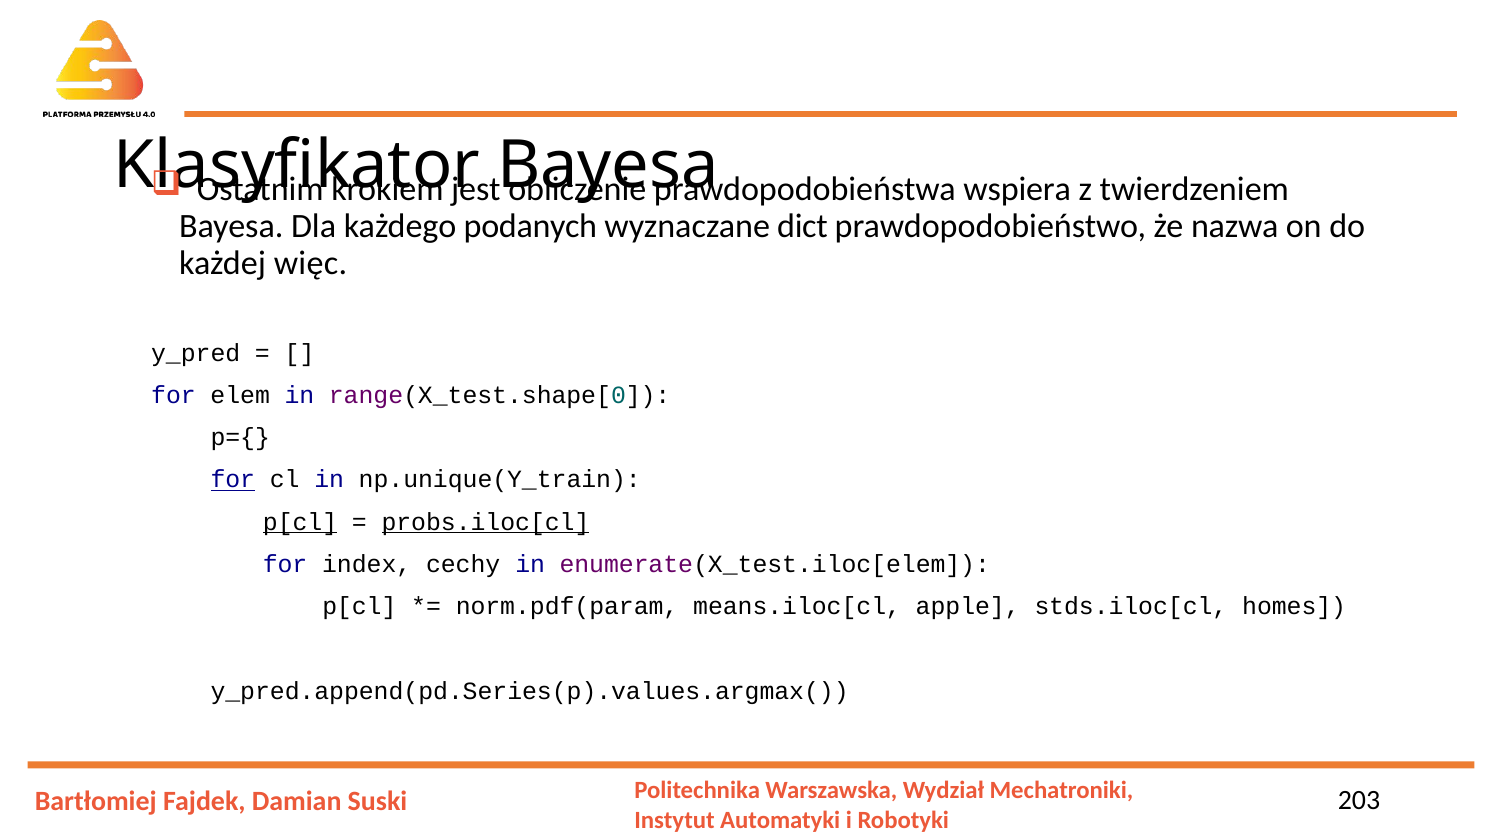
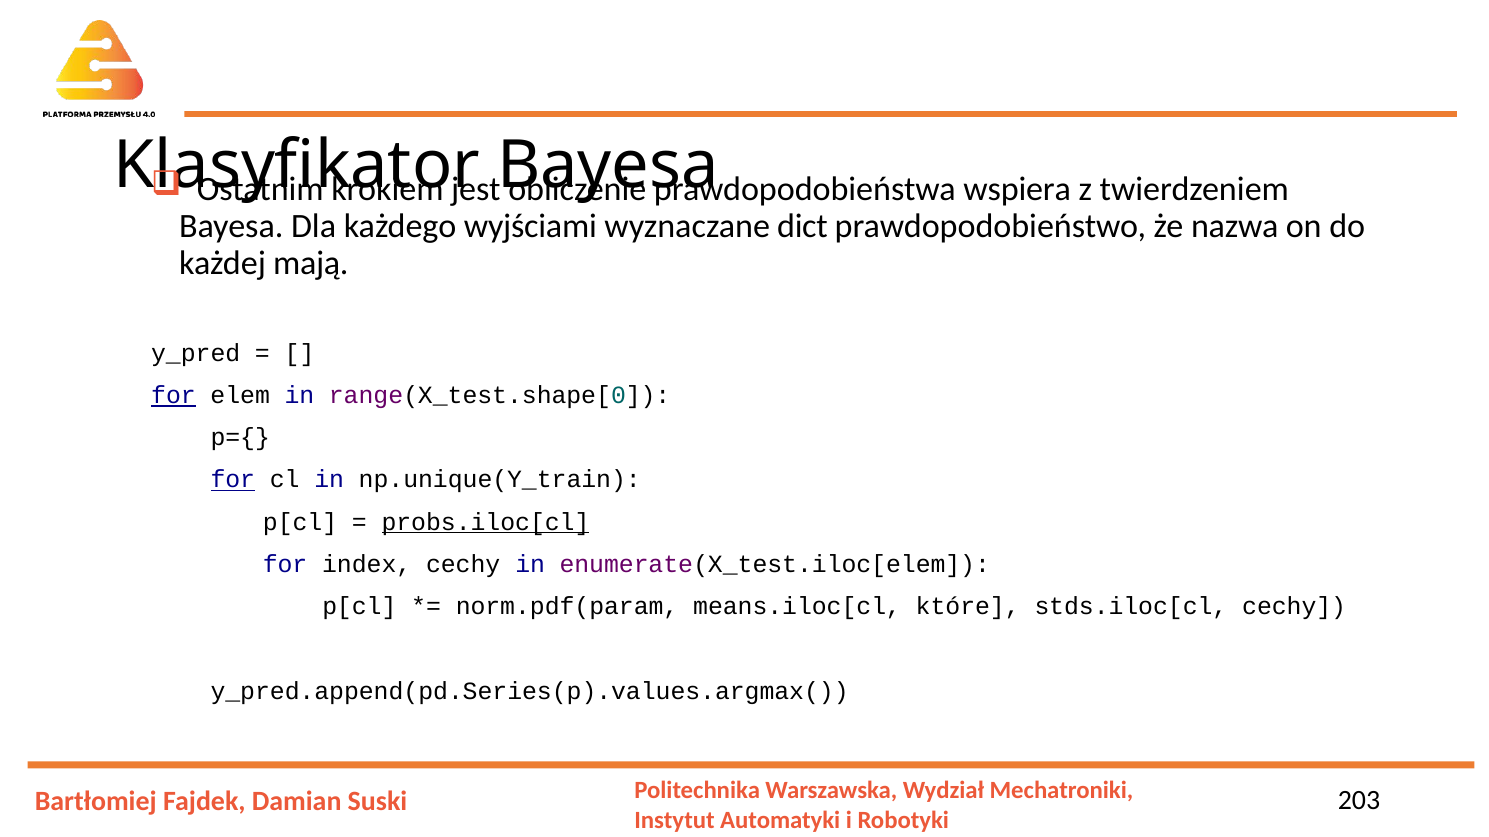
podanych: podanych -> wyjściami (530, 227)
więc: więc -> mają (311, 263)
for underline: none -> present (173, 395)
p[cl underline: present -> none (300, 522)
apple: apple -> które (968, 607)
stds.iloc[cl homes: homes -> cechy (1294, 607)
